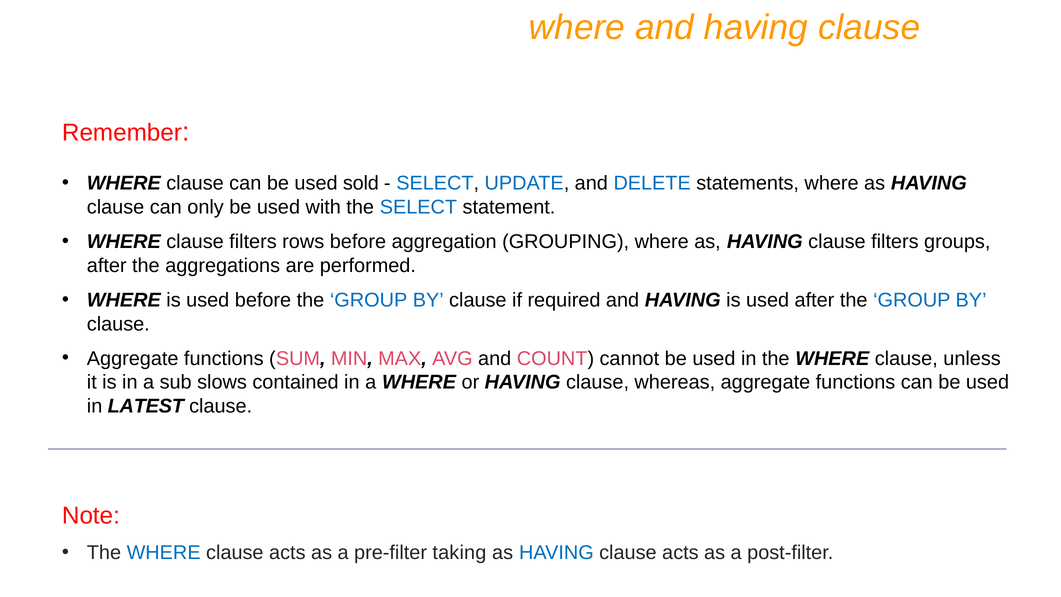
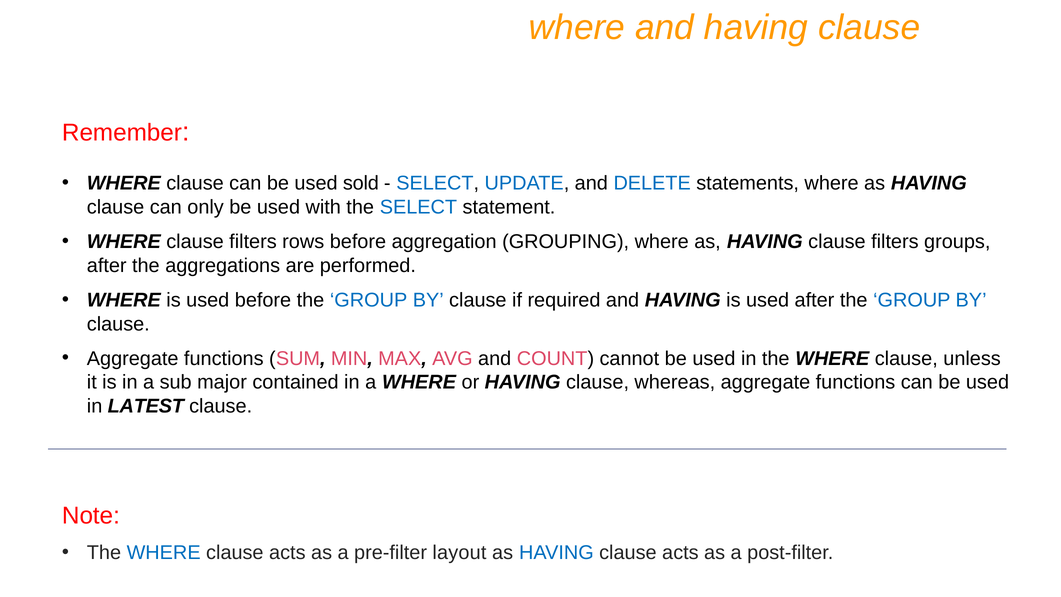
slows: slows -> major (222, 382)
taking: taking -> layout (459, 553)
